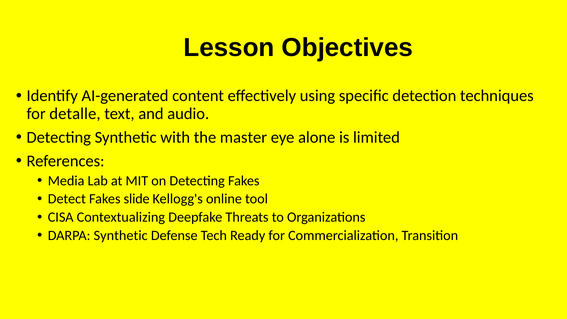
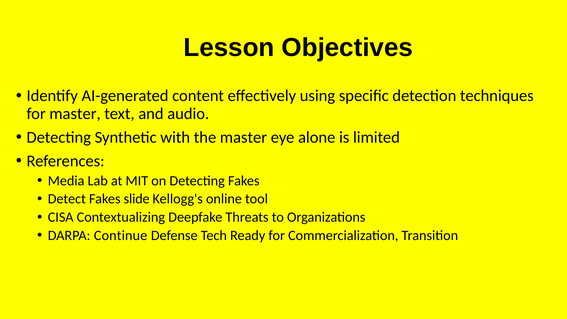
for detalle: detalle -> master (75, 114)
DARPA Synthetic: Synthetic -> Continue (121, 235)
